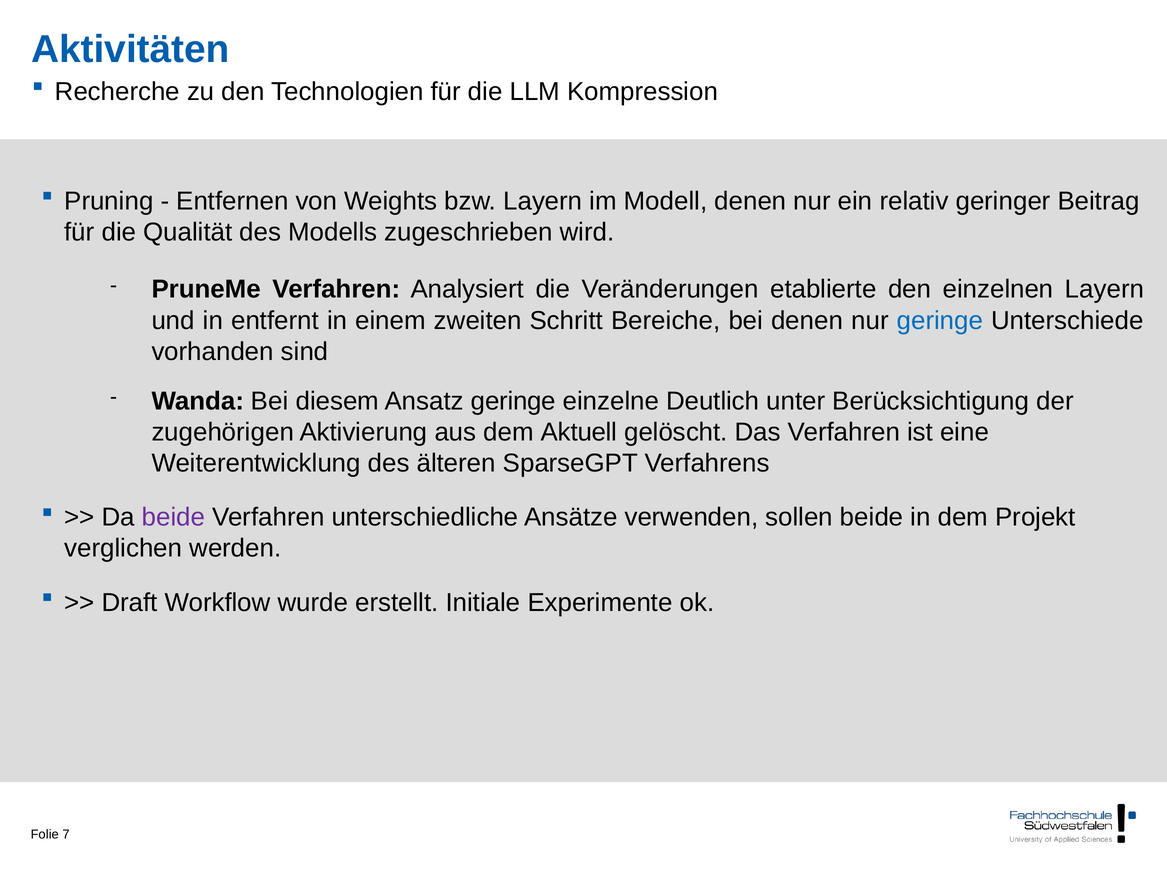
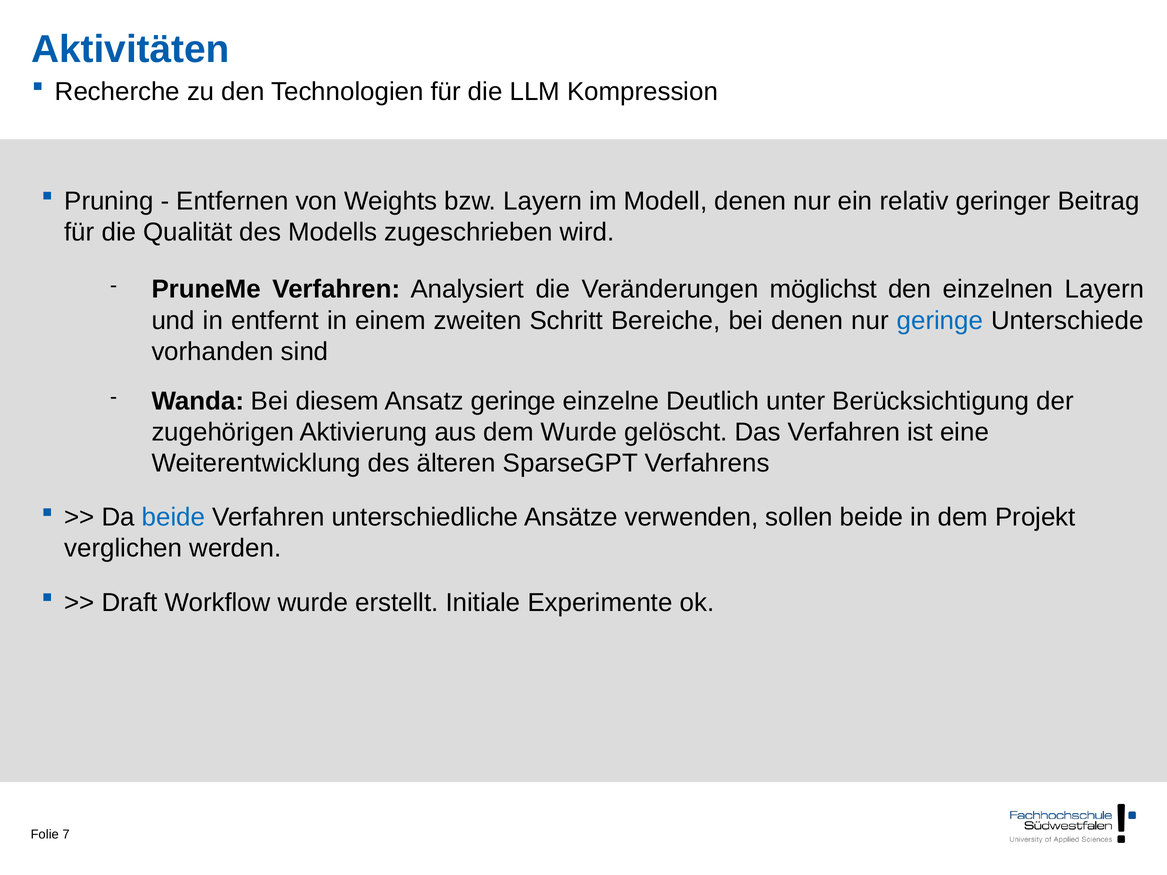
etablierte: etablierte -> möglichst (823, 289)
dem Aktuell: Aktuell -> Wurde (579, 432)
beide colour: purple -> blue (174, 517)
